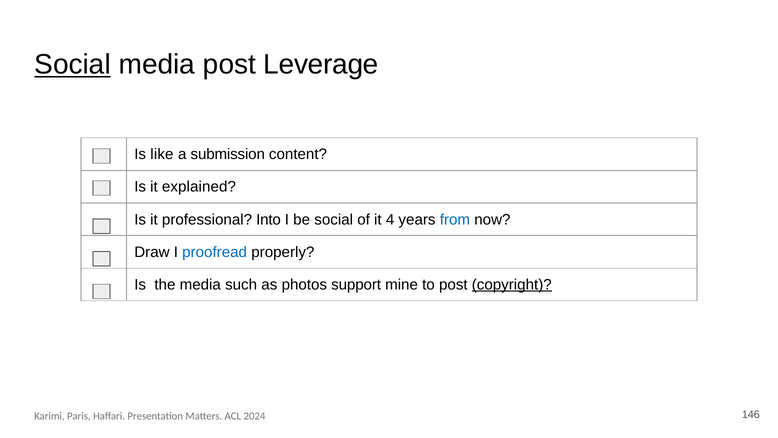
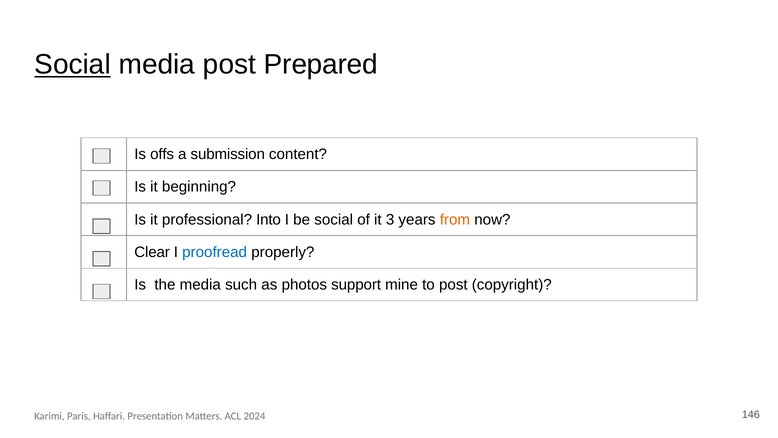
Leverage: Leverage -> Prepared (321, 64)
like: like -> offs (162, 154)
explained: explained -> beginning (199, 187)
4: 4 -> 3 (390, 219)
from colour: blue -> orange (455, 219)
Draw: Draw -> Clear (152, 252)
copyright underline: present -> none (512, 284)
